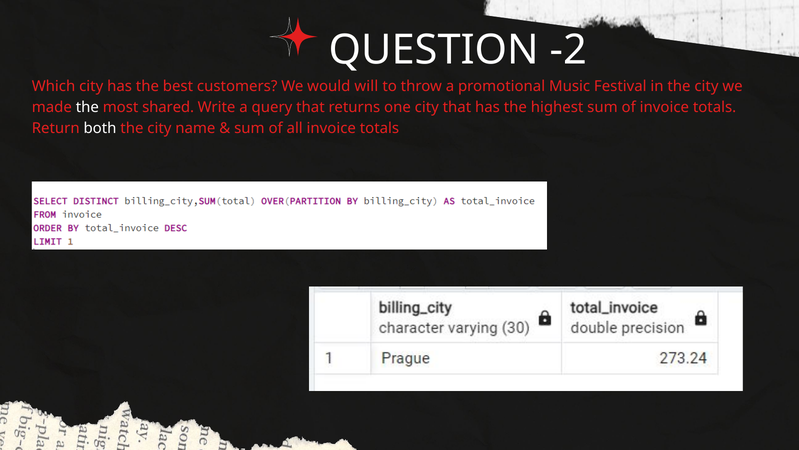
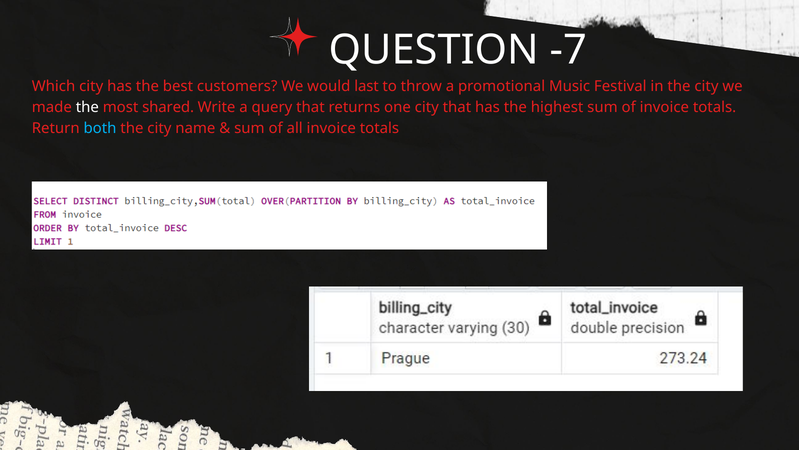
-2: -2 -> -7 (568, 50)
will: will -> last (366, 86)
both colour: white -> light blue (100, 128)
